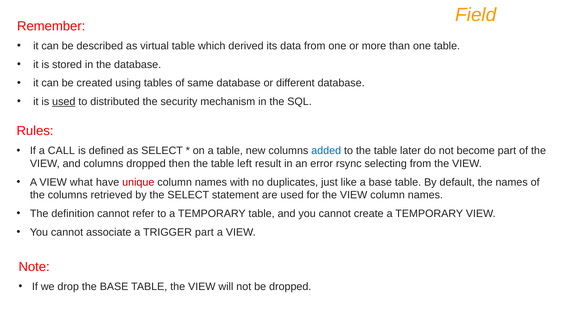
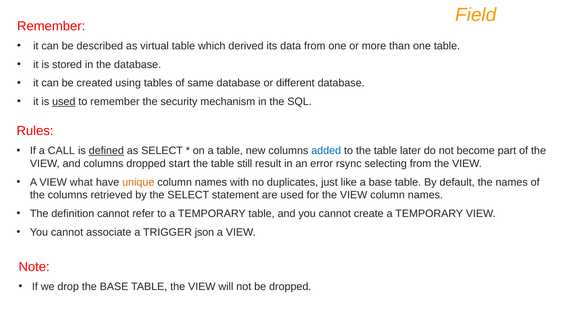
to distributed: distributed -> remember (115, 102)
defined underline: none -> present (106, 151)
then: then -> start (179, 163)
left: left -> still (245, 163)
unique colour: red -> orange (138, 182)
TRIGGER part: part -> json (204, 232)
